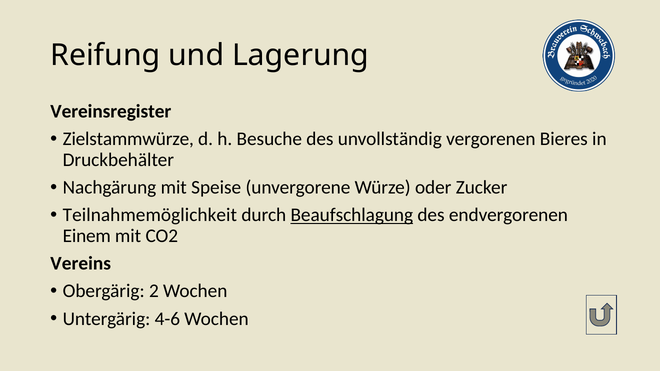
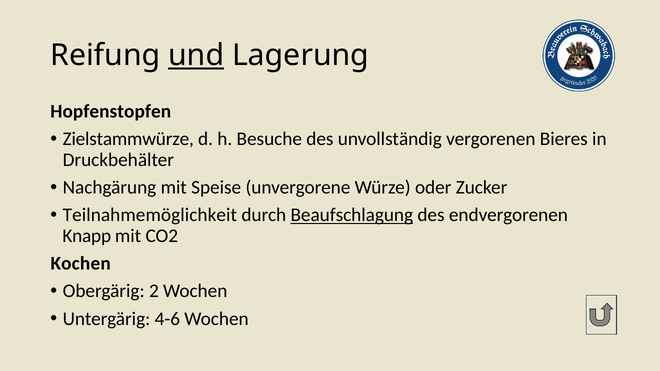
und underline: none -> present (196, 55)
Vereinsregister: Vereinsregister -> Hopfenstopfen (111, 112)
Einem: Einem -> Knapp (87, 236)
Vereins: Vereins -> Kochen (81, 264)
